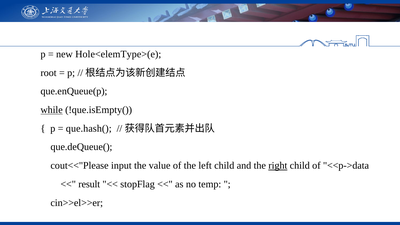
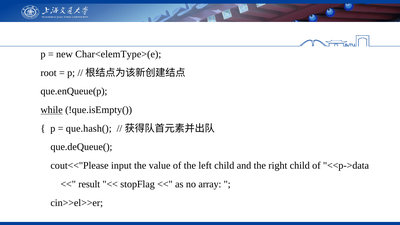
Hole<elemType>(e: Hole<elemType>(e -> Char<elemType>(e (118, 54)
right underline: present -> none (278, 166)
temp: temp -> array (210, 184)
